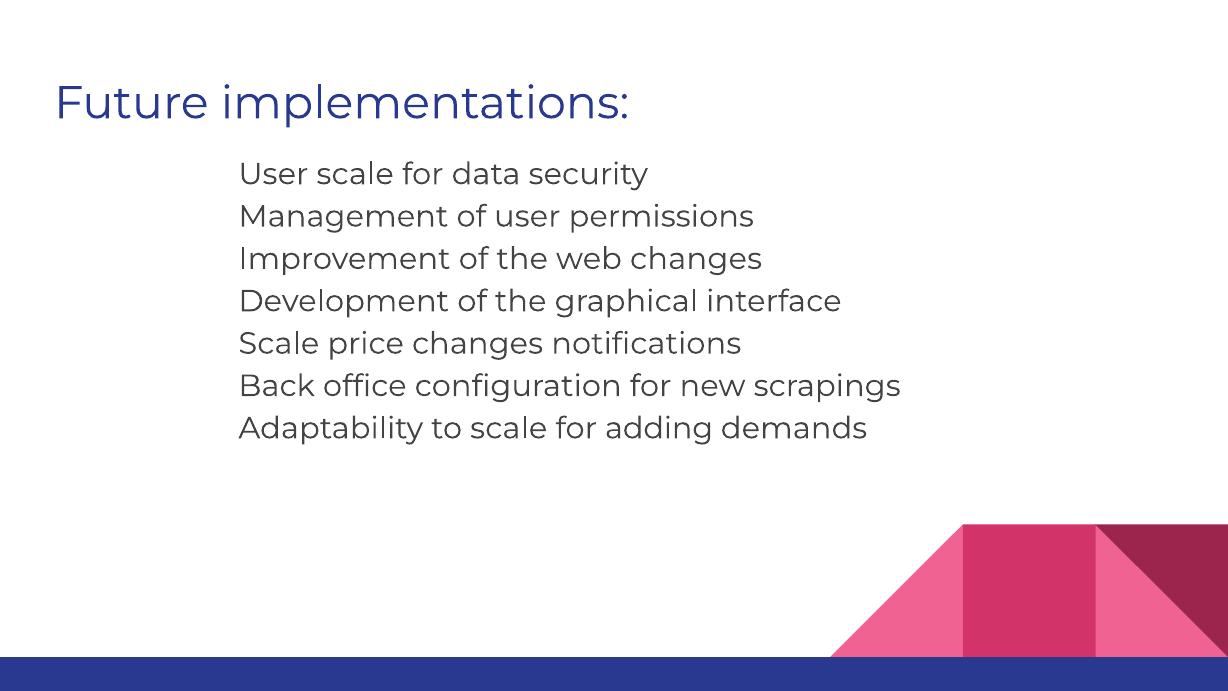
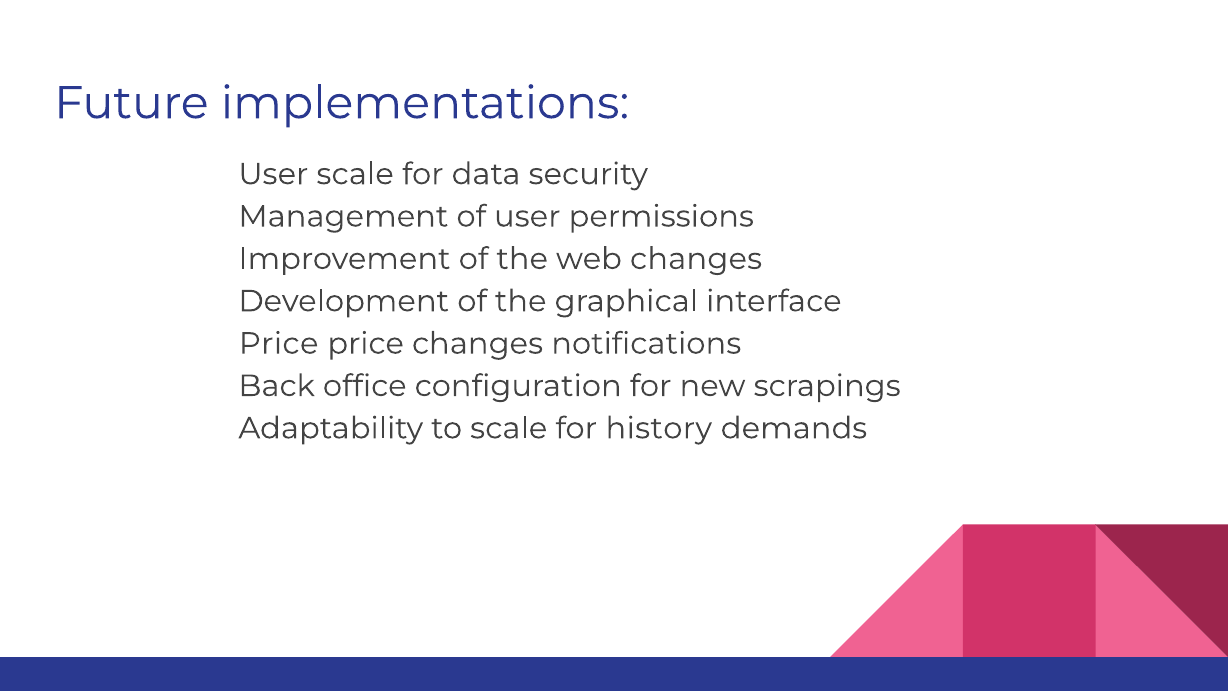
Scale: Scale -> Price (279, 343)
adding: adding -> history (659, 428)
